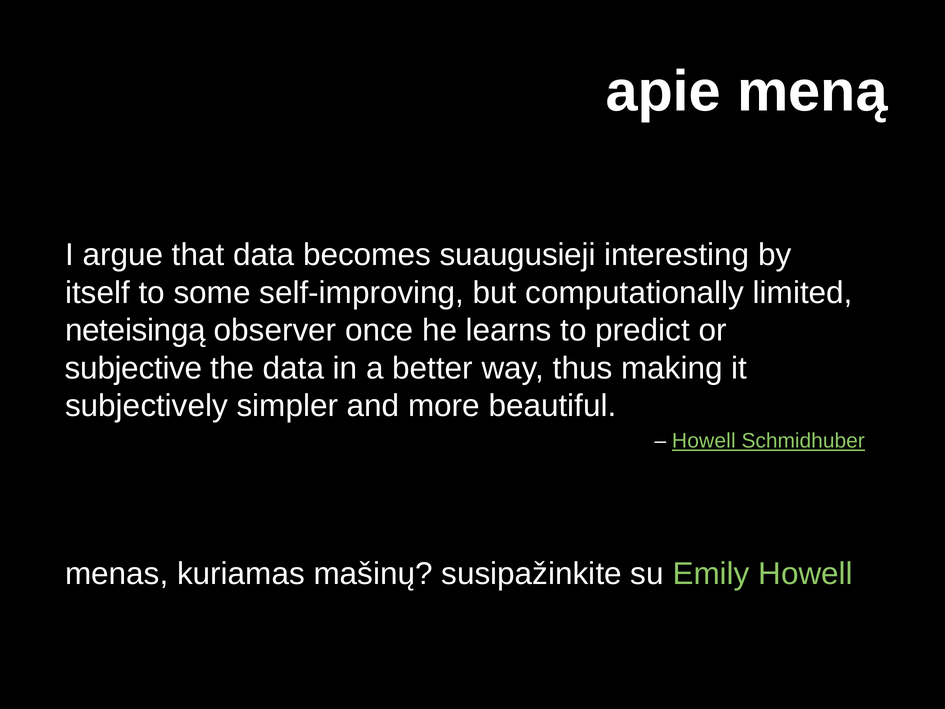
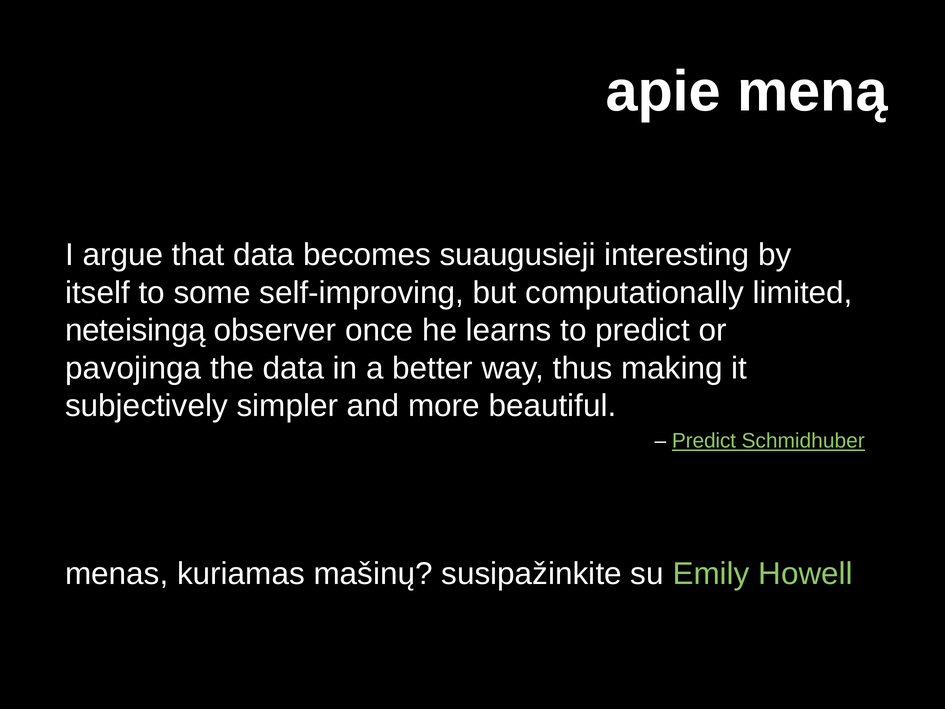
subjective: subjective -> pavojinga (133, 368)
Howell: Howell -> Predict (704, 441)
